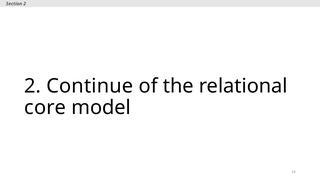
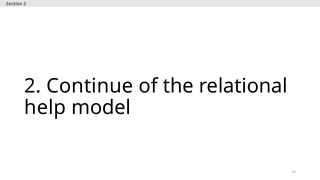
core: core -> help (45, 108)
